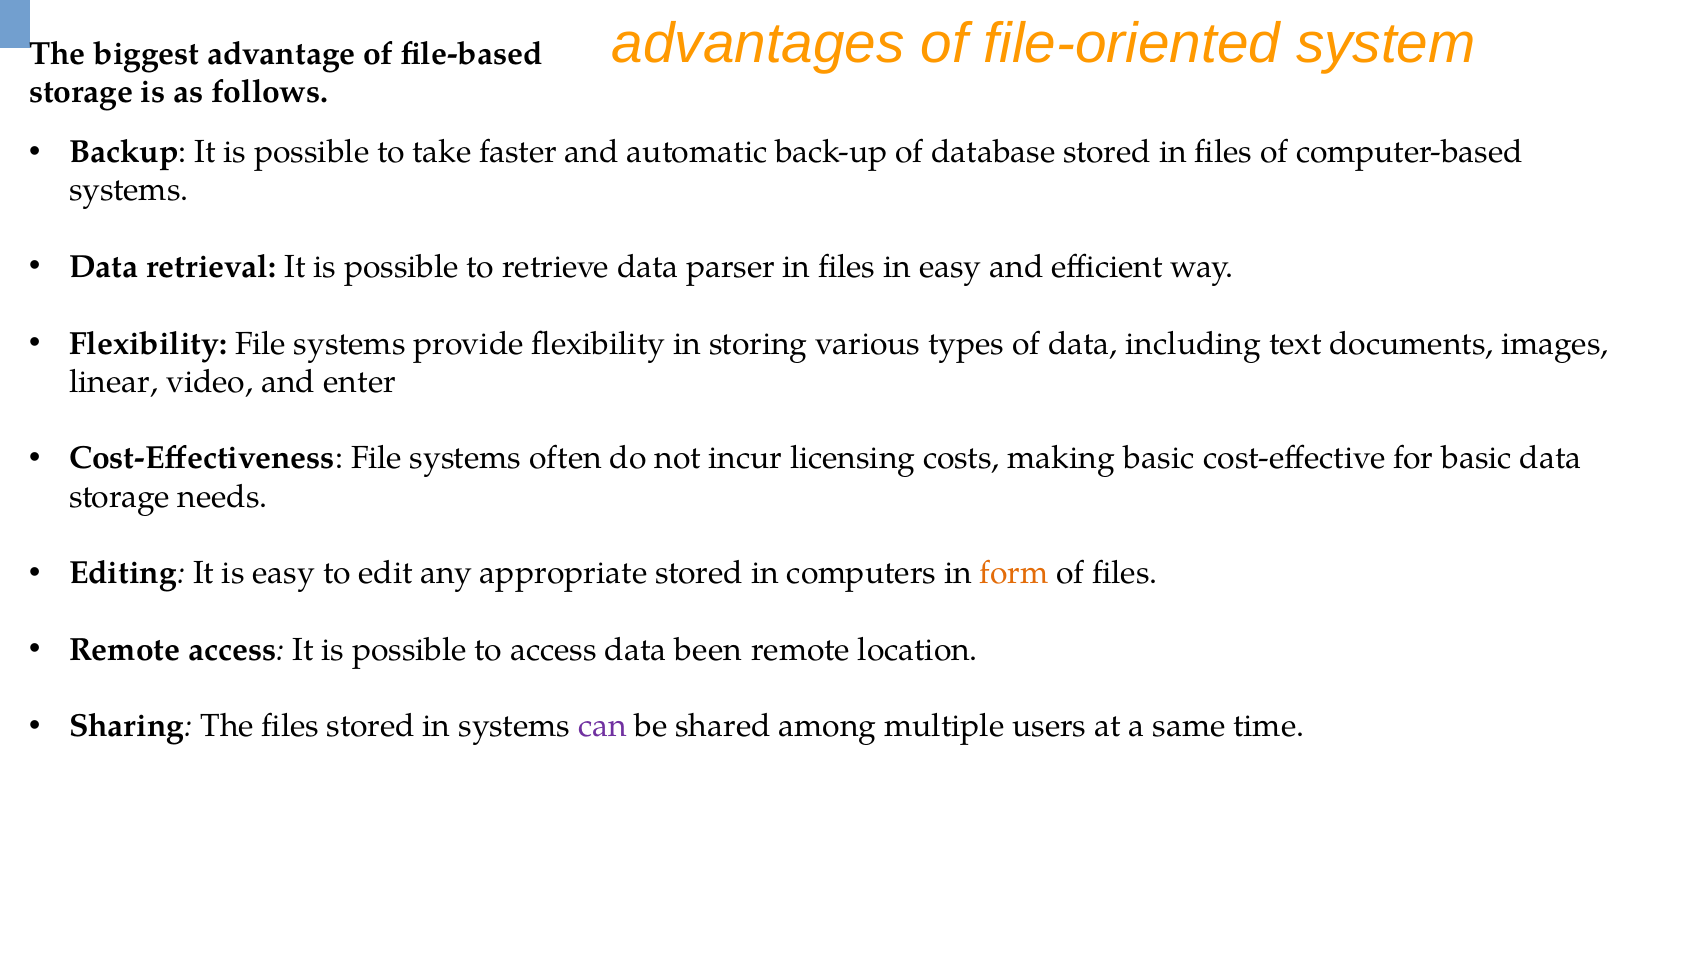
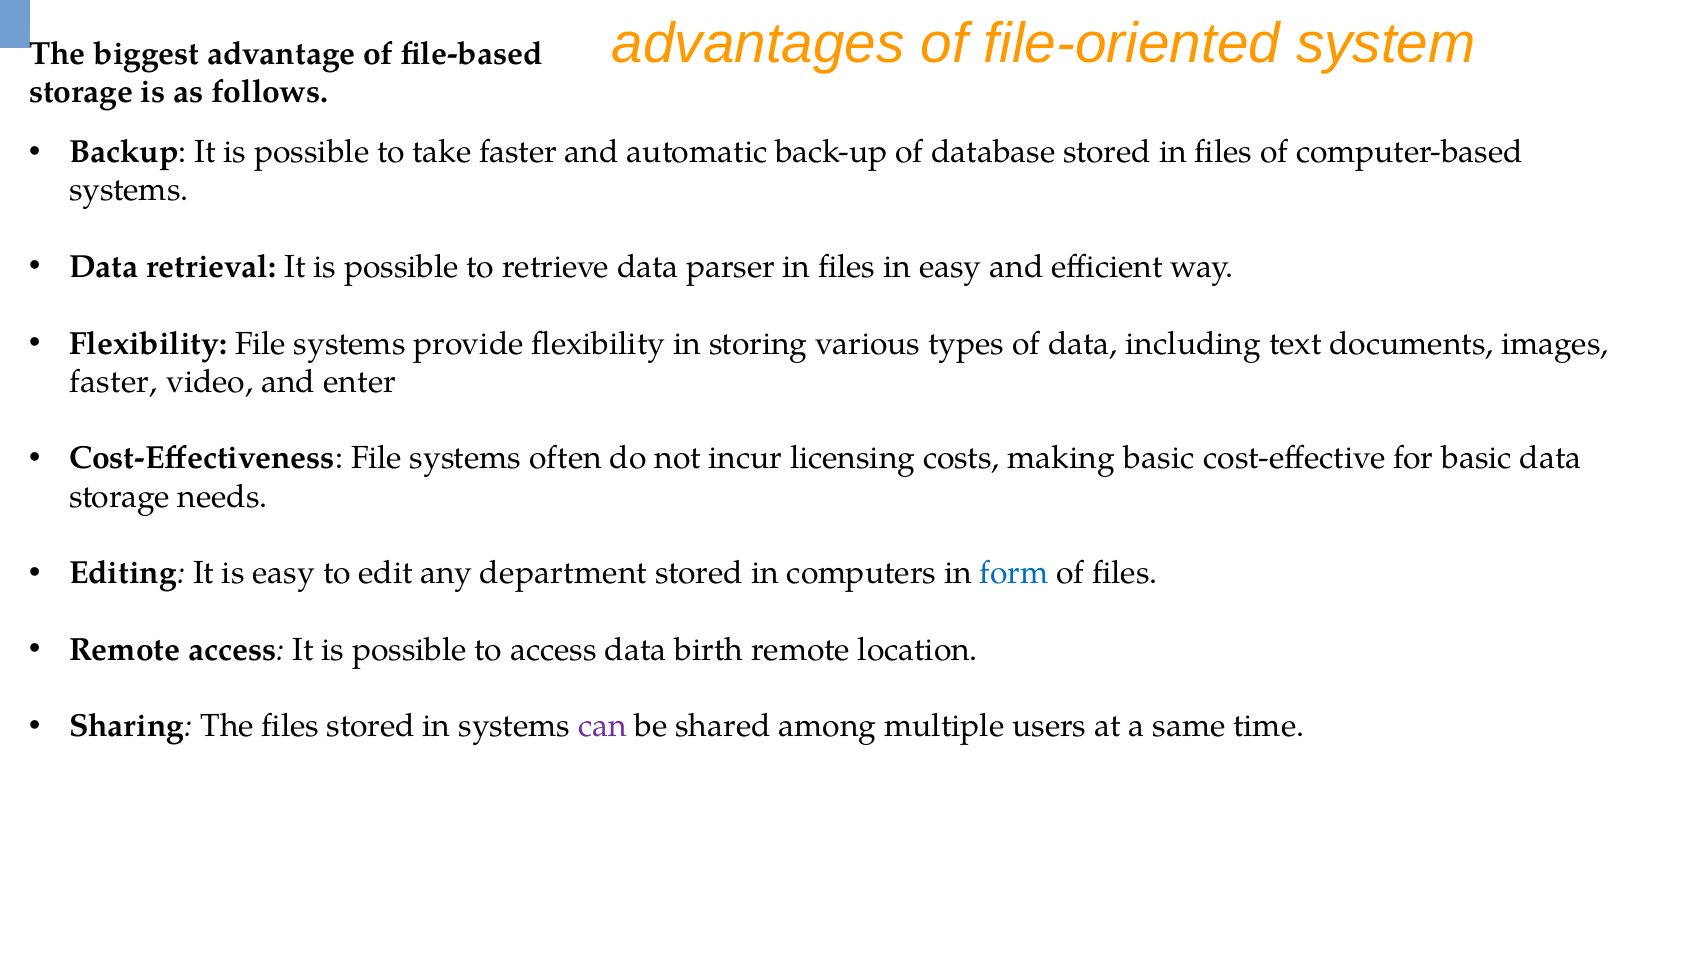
linear: linear -> faster (113, 382)
appropriate: appropriate -> department (564, 573)
form colour: orange -> blue (1014, 573)
been: been -> birth (709, 650)
